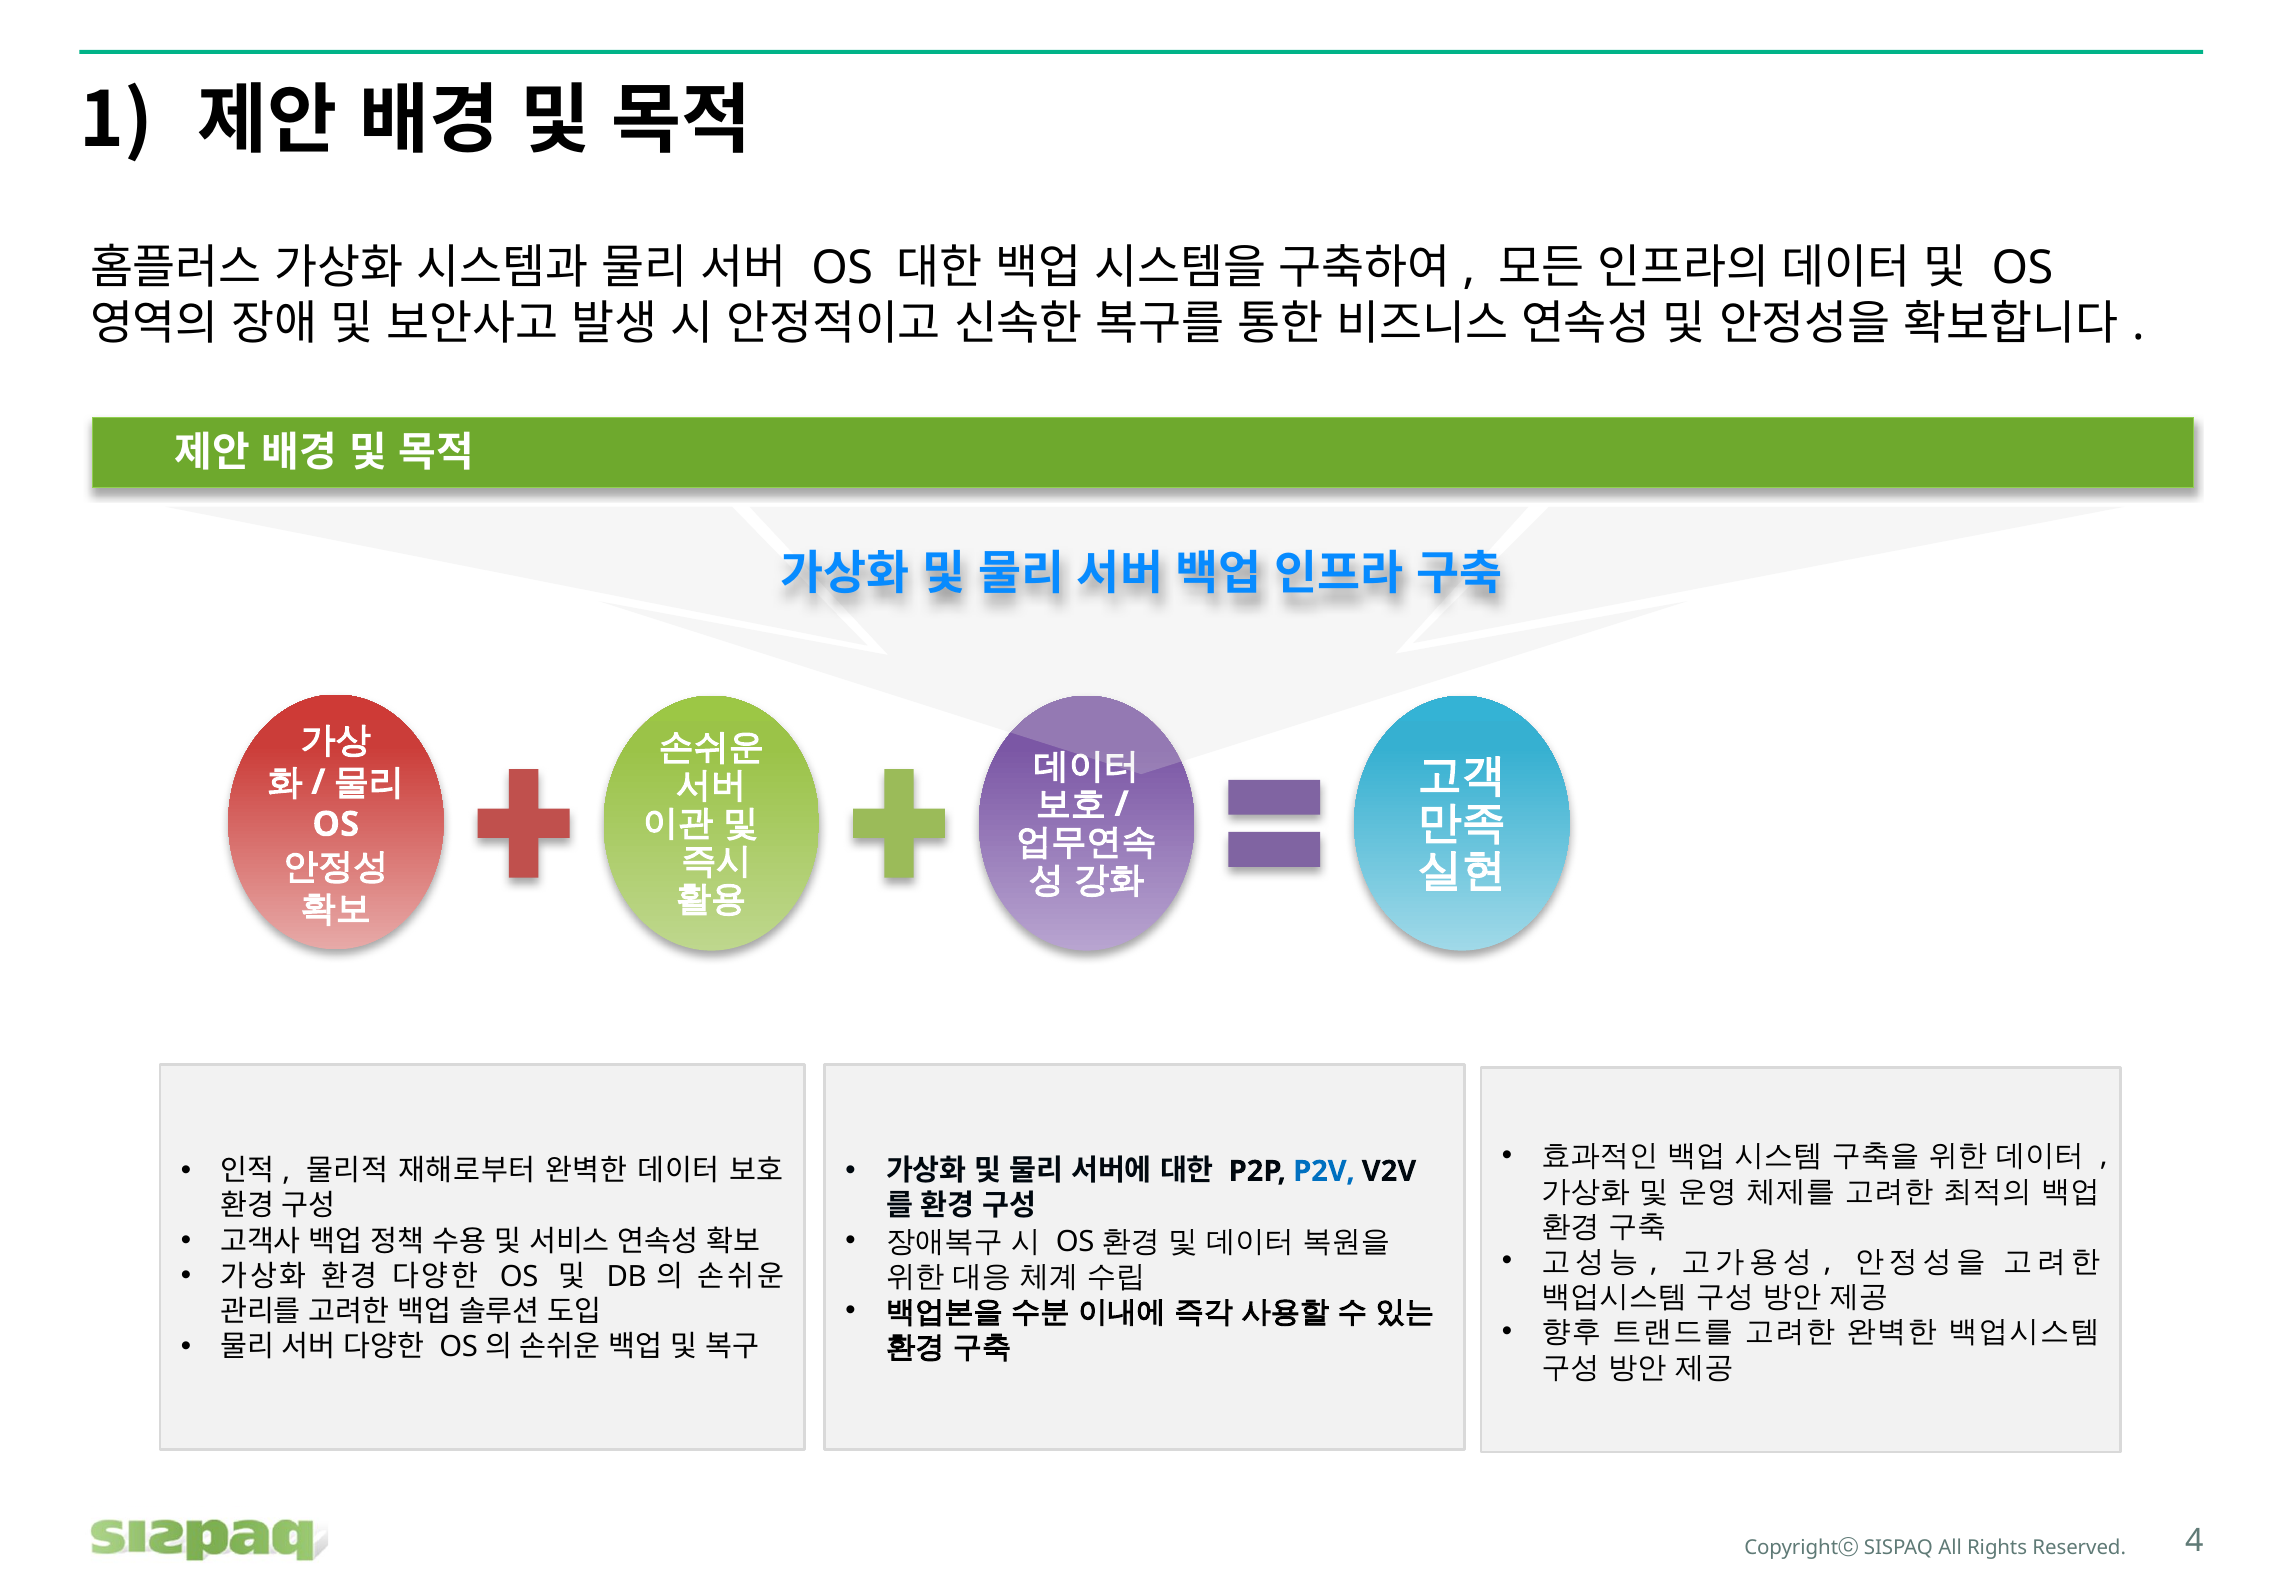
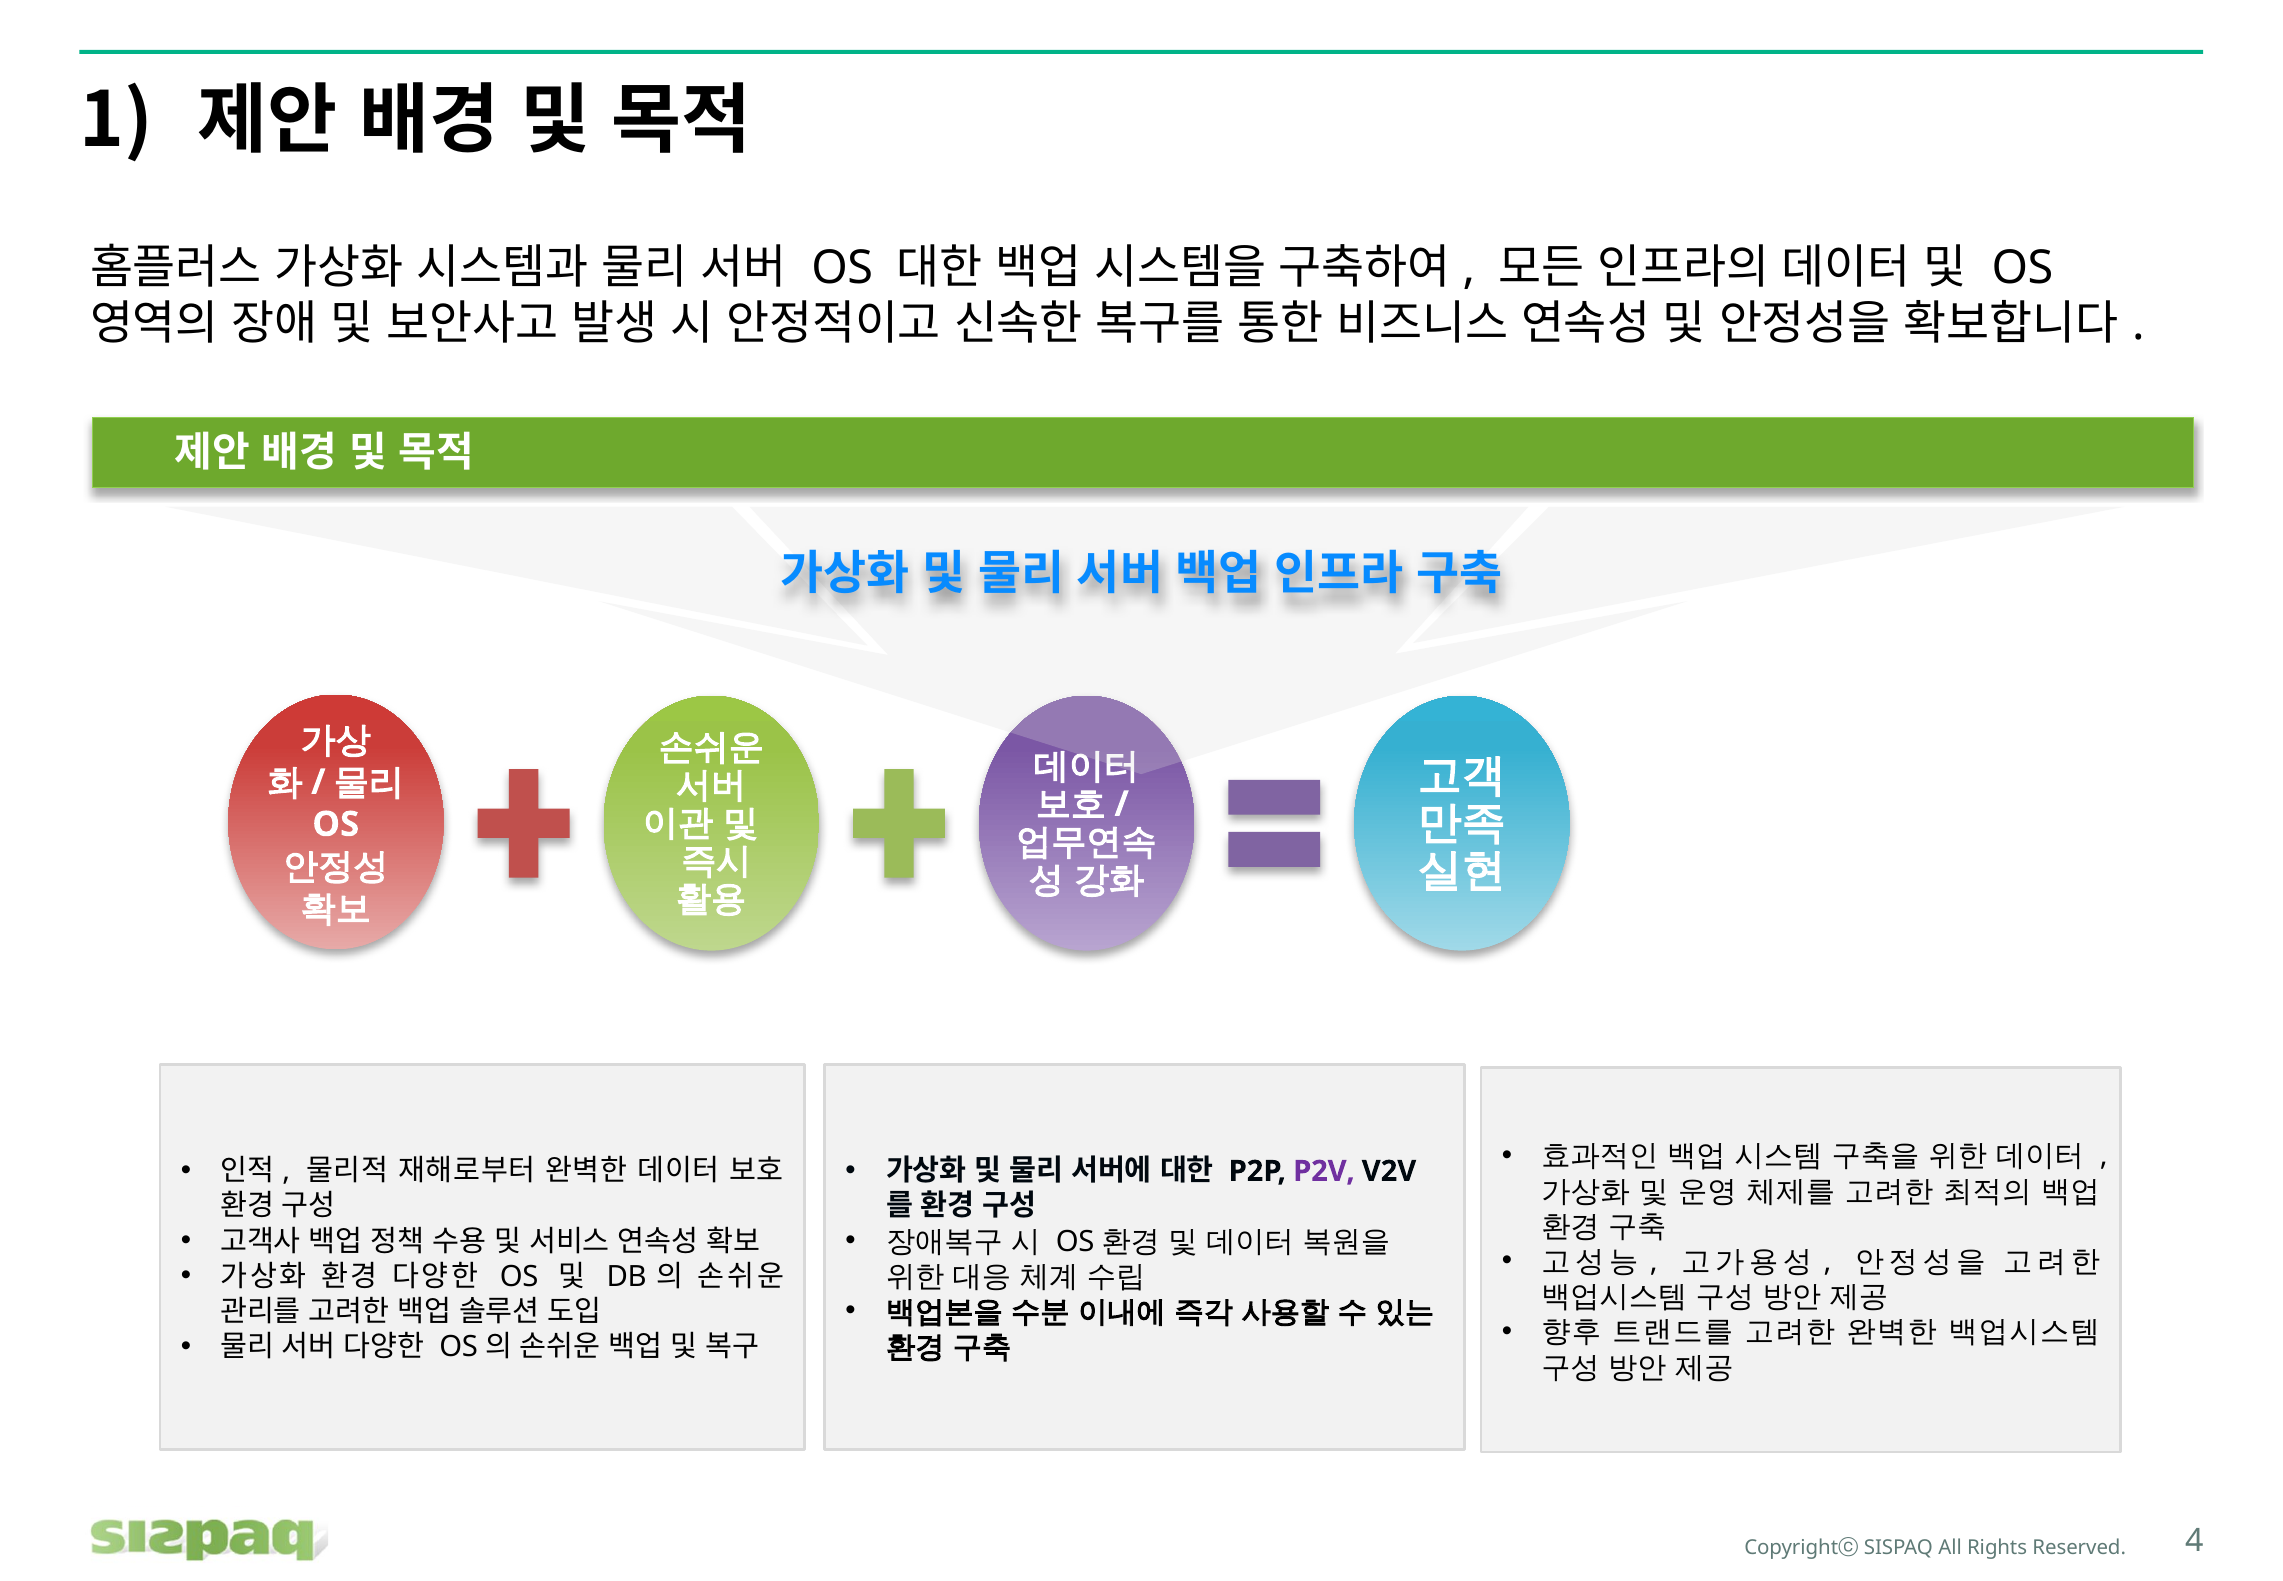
P2V colour: blue -> purple (1324, 1171)
